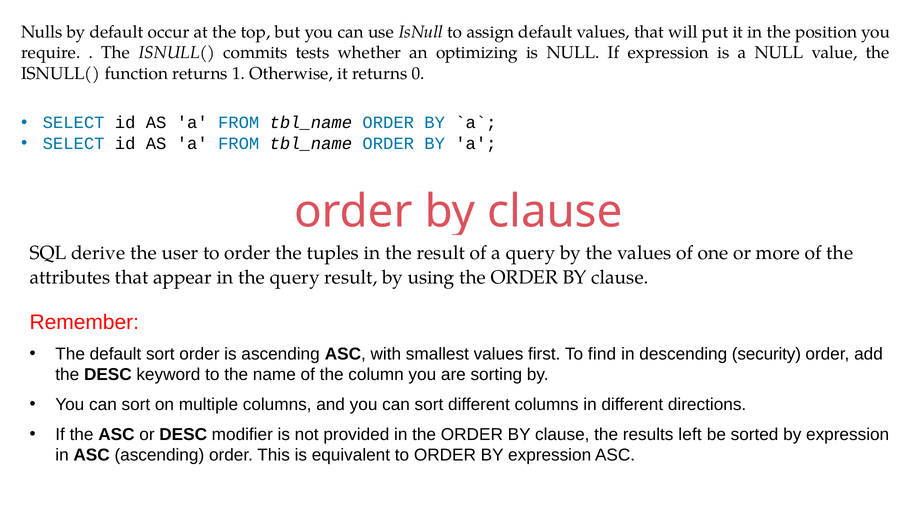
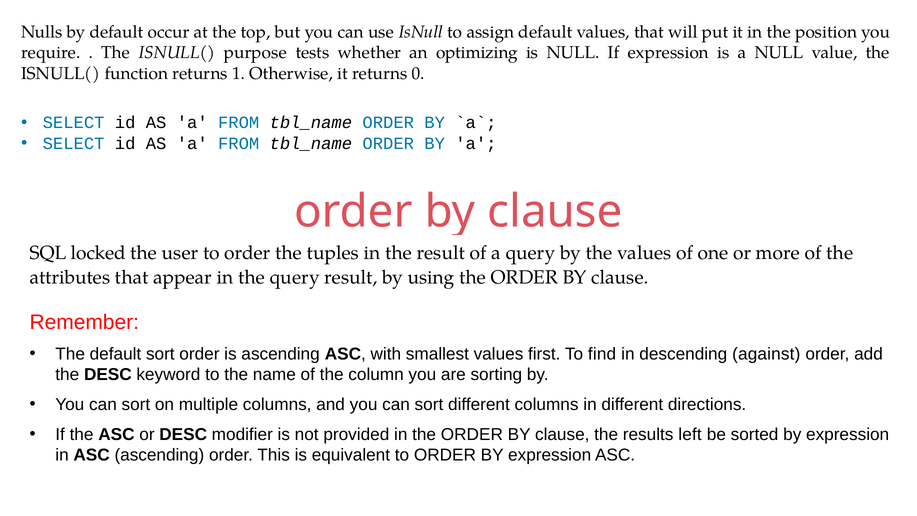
commits: commits -> purpose (255, 53)
derive: derive -> locked (98, 253)
security: security -> against (766, 354)
